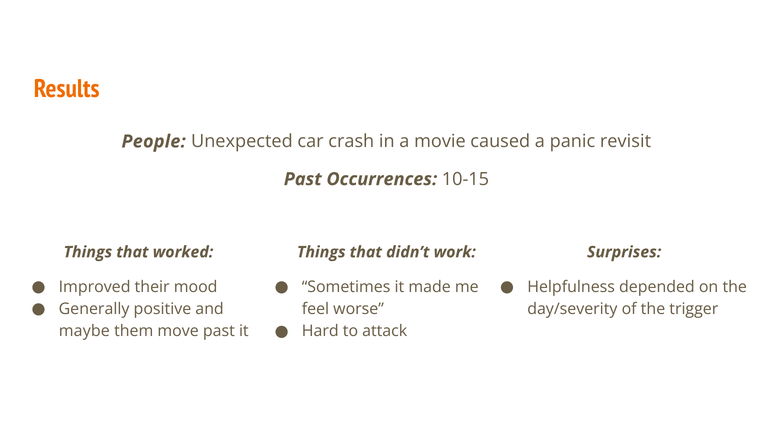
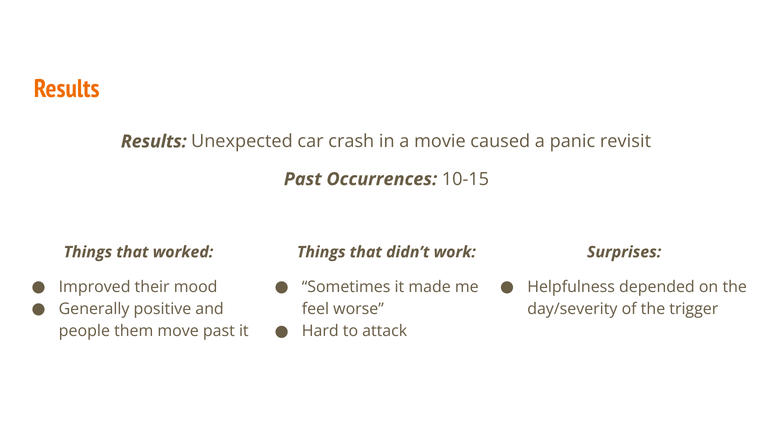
People: People -> Results (154, 142)
maybe: maybe -> people (84, 331)
